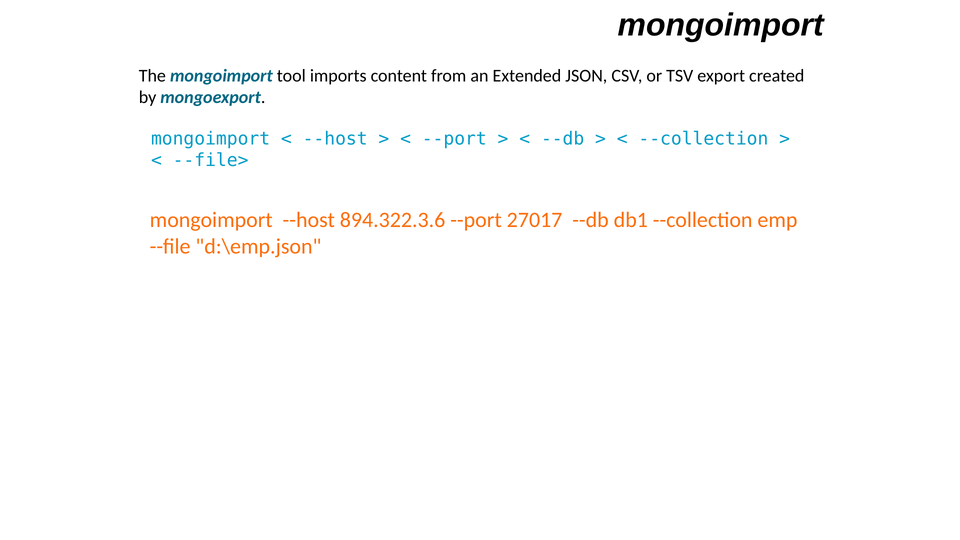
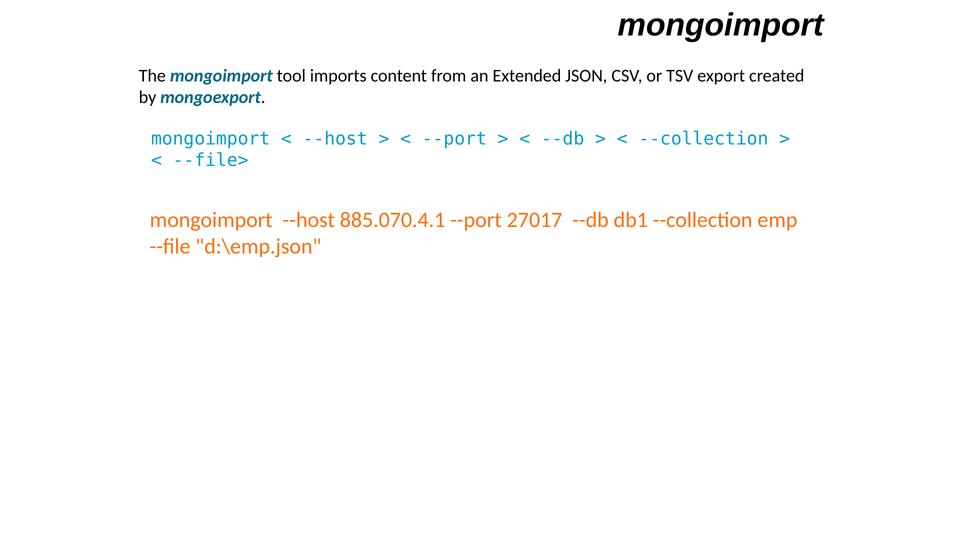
894.322.3.6: 894.322.3.6 -> 885.070.4.1 (393, 220)
